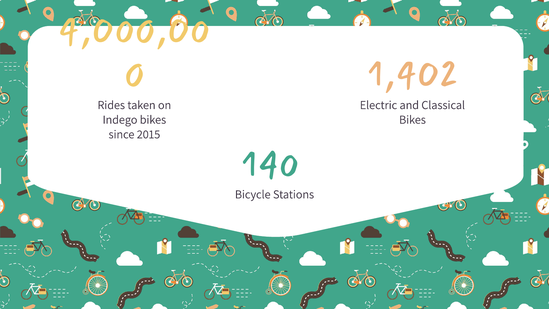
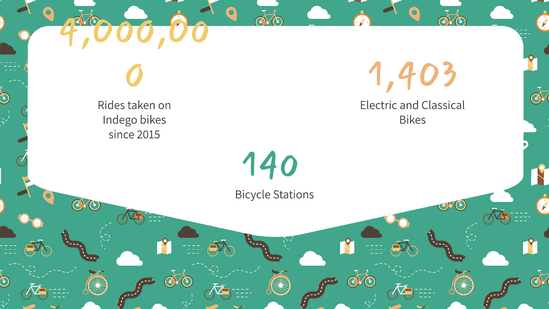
1,402: 1,402 -> 1,403 (412, 74)
